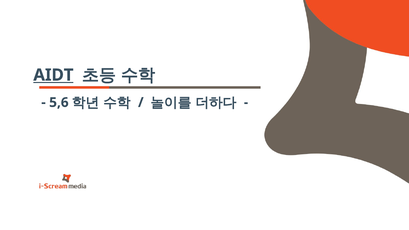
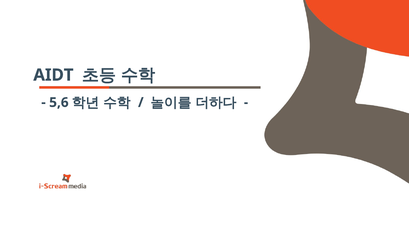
AIDT underline: present -> none (53, 75)
